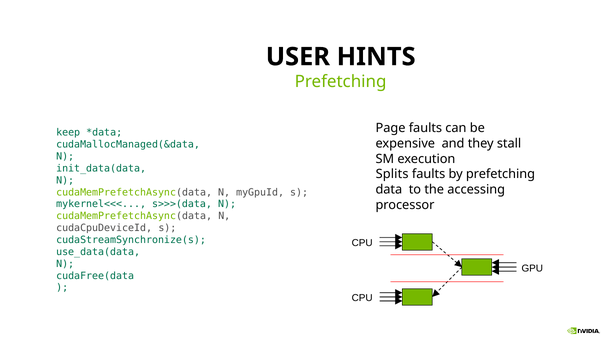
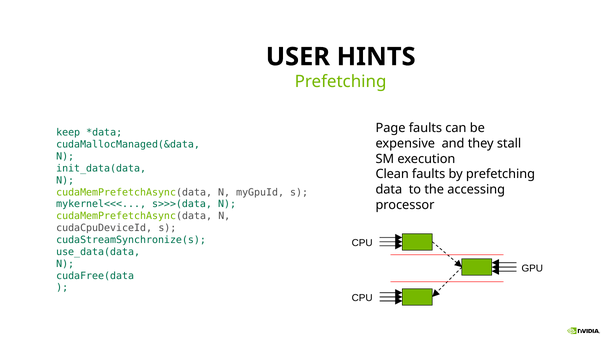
Splits: Splits -> Clean (392, 174)
